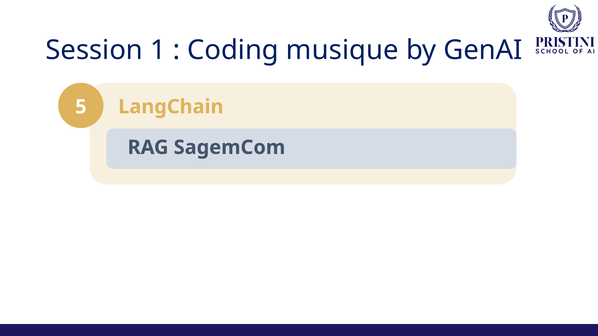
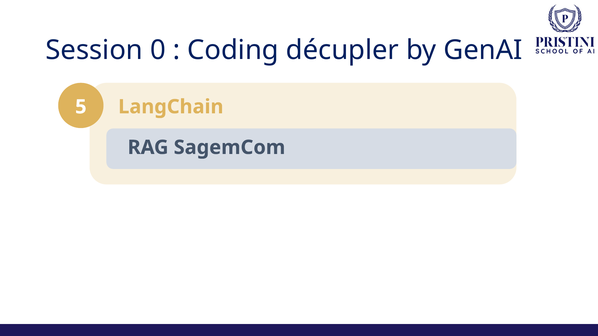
1: 1 -> 0 (158, 50)
musique: musique -> décupler (342, 50)
